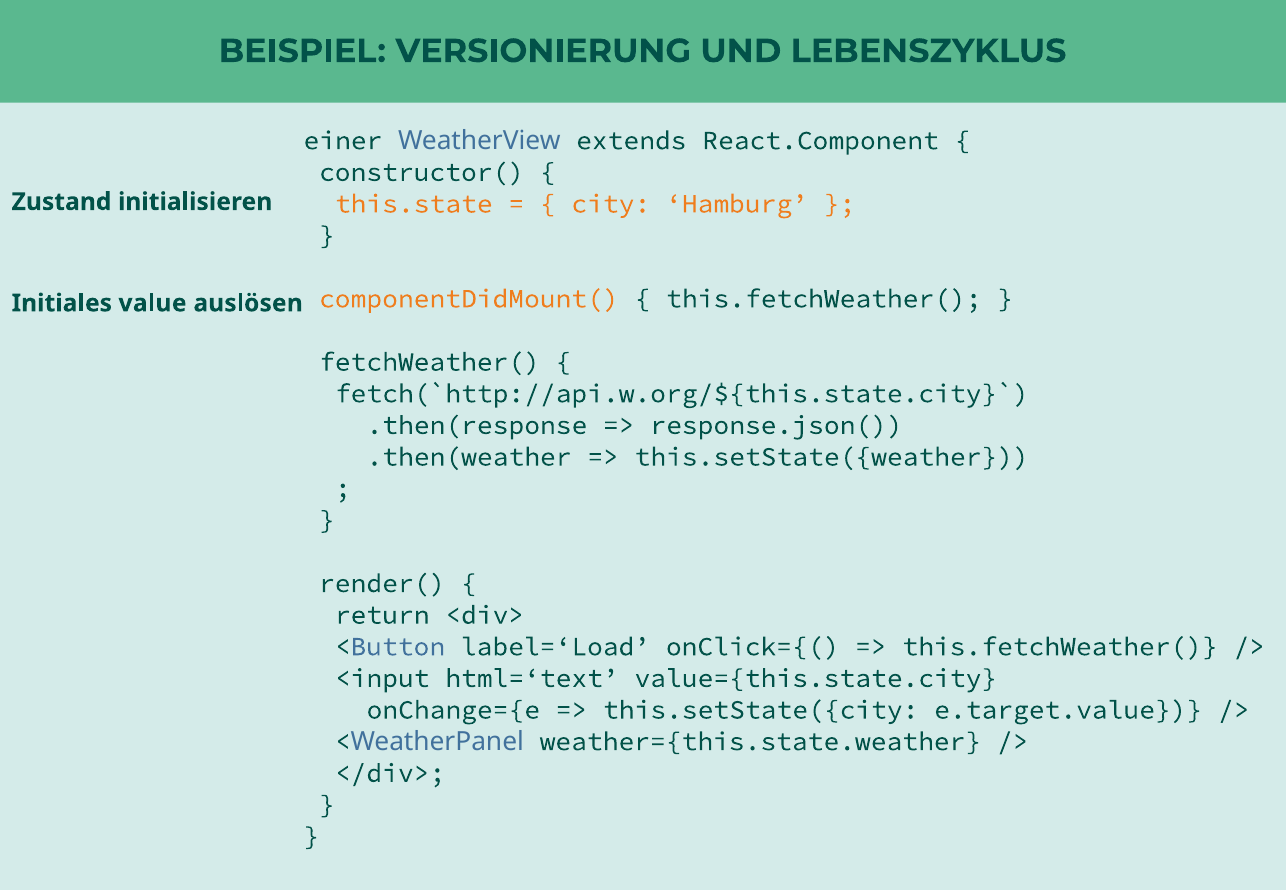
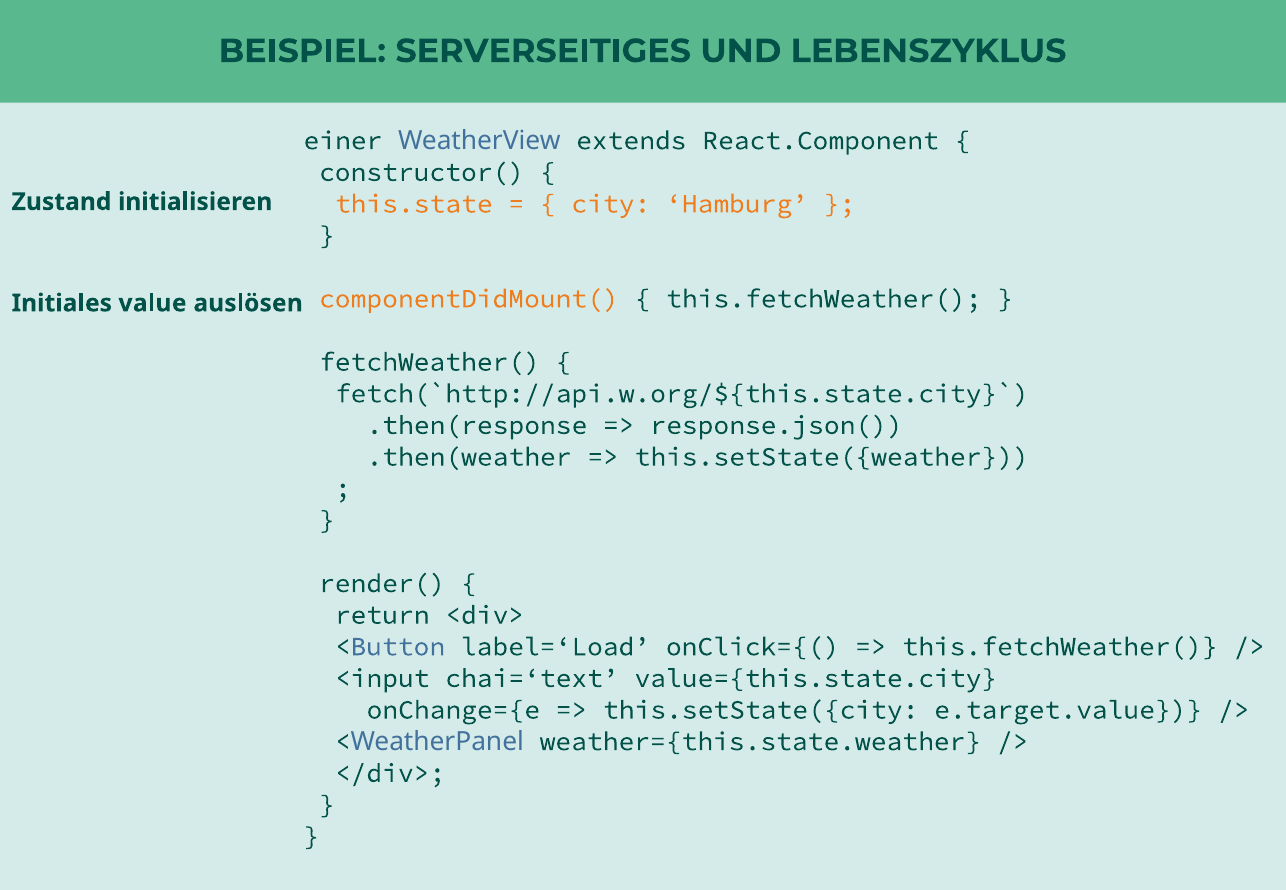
VERSIONIERUNG: VERSIONIERUNG -> SERVERSEITIGES (543, 51)
html=‘text: html=‘text -> chai=‘text (532, 678)
